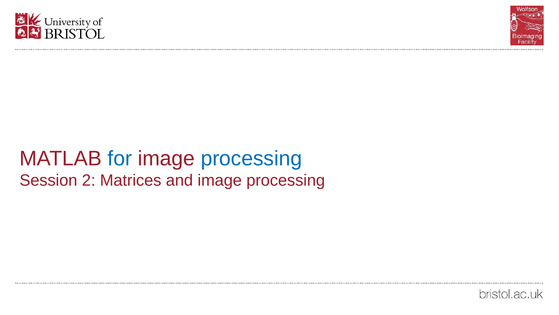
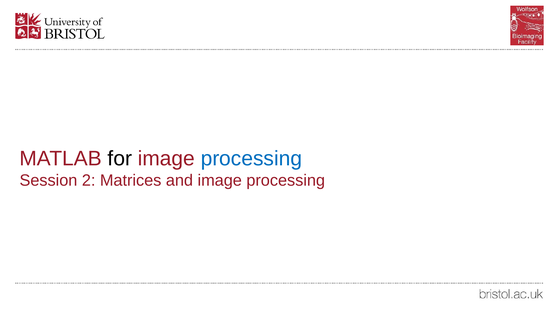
for colour: blue -> black (120, 158)
